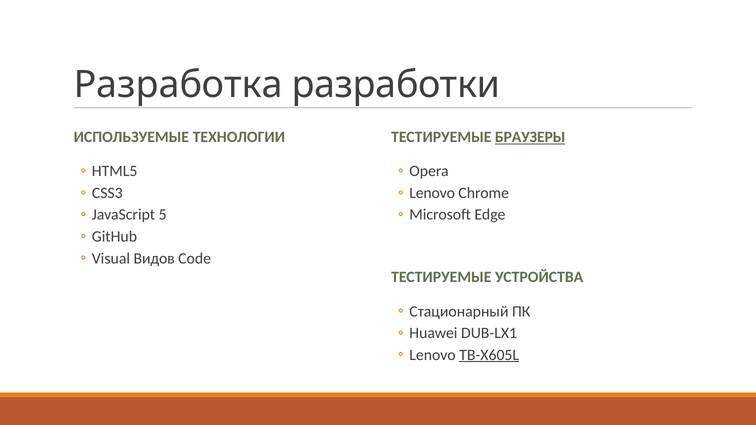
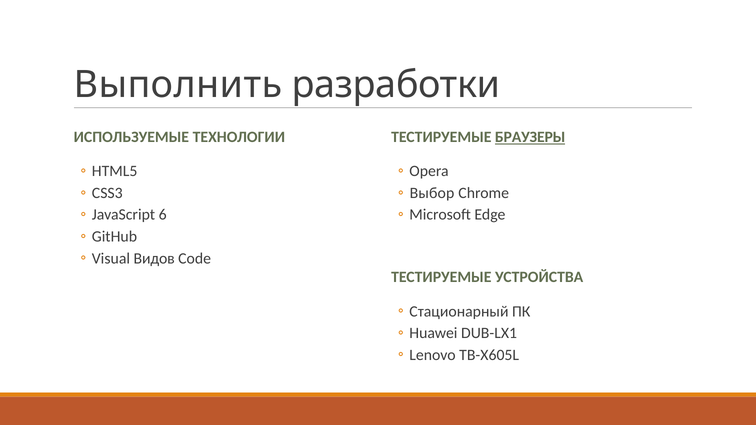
Разработка: Разработка -> Выполнить (178, 85)
Lenovo: Lenovo -> Выбор (432, 193)
5: 5 -> 6 (163, 215)
TB-X605L underline: present -> none (489, 355)
